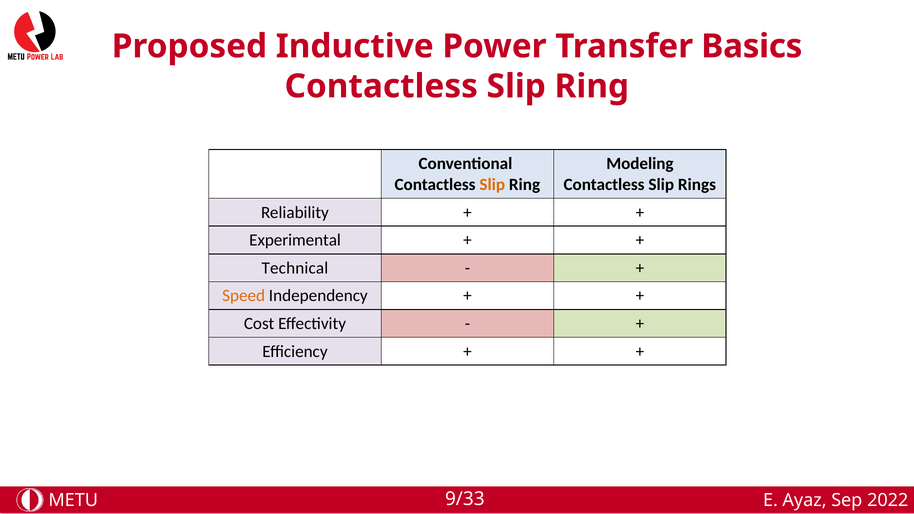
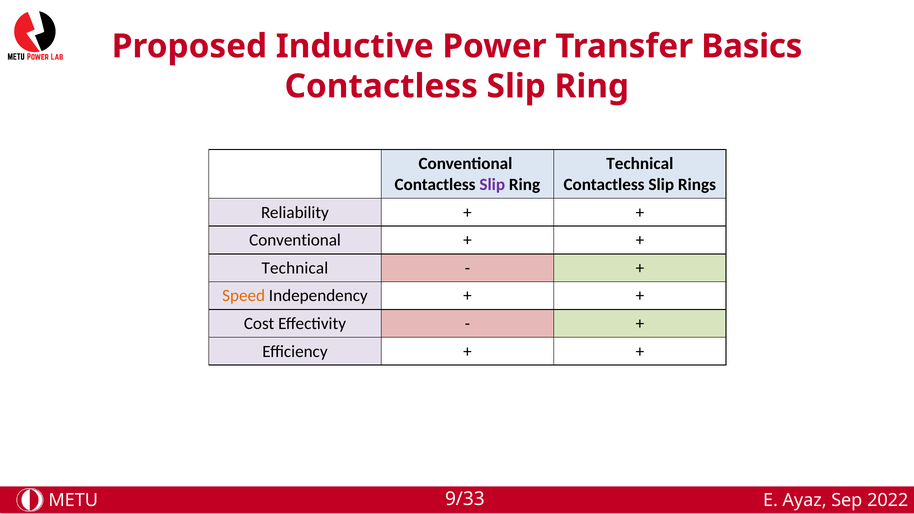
Modeling: Modeling -> Technical (640, 164)
Slip colour: orange -> purple (492, 185)
Experimental: Experimental -> Conventional (295, 240)
